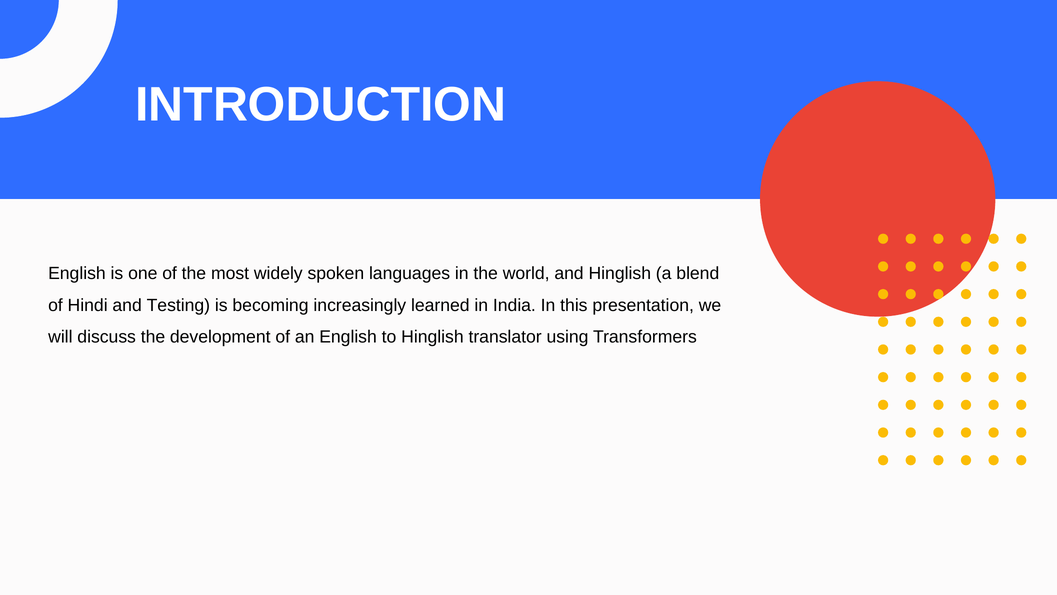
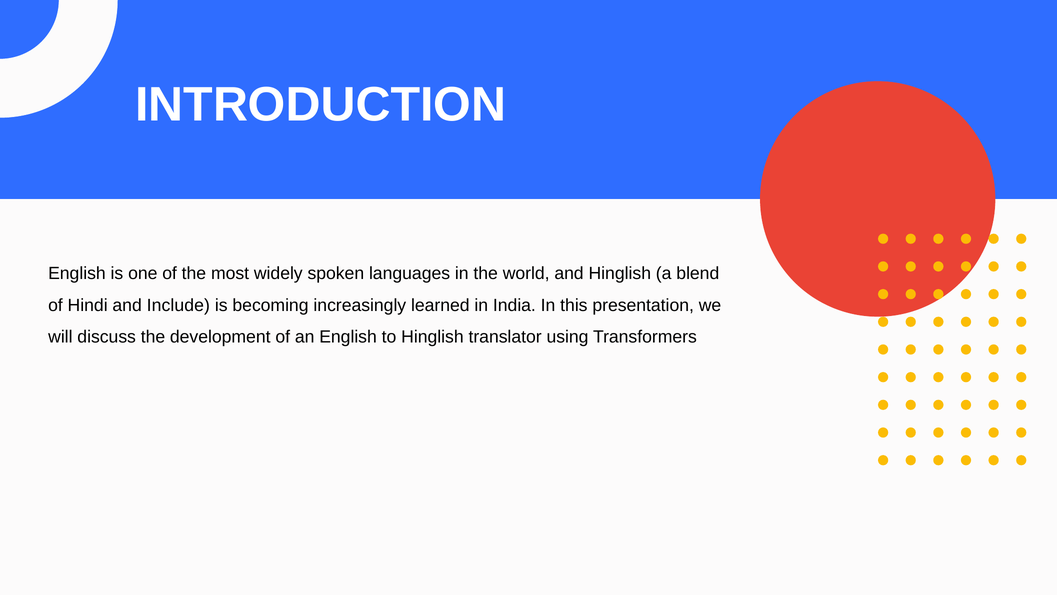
Testing: Testing -> Include (178, 305)
